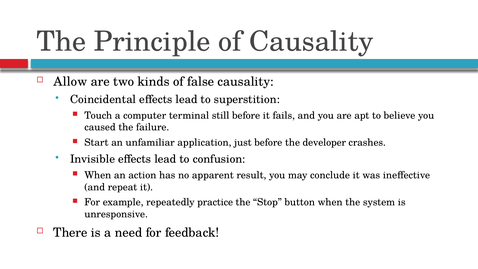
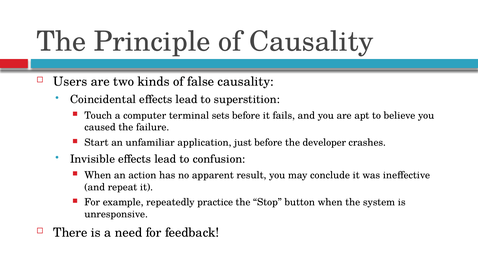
Allow: Allow -> Users (70, 82)
still: still -> sets (221, 115)
